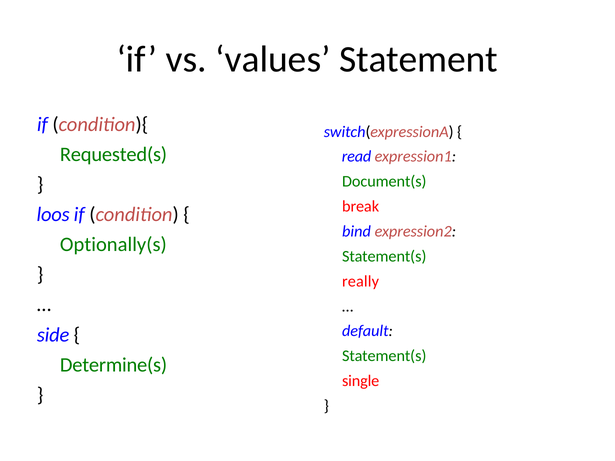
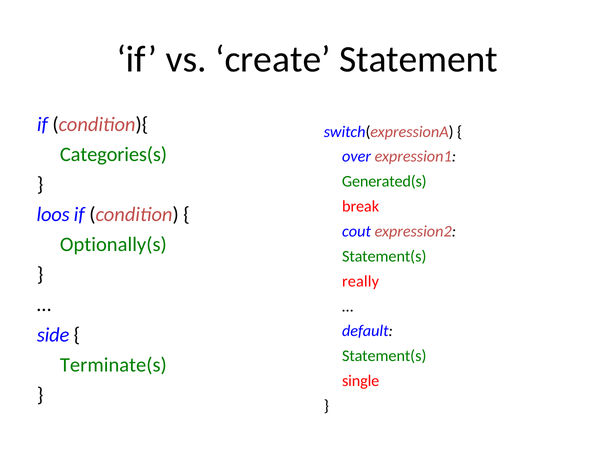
values: values -> create (273, 60)
Requested(s: Requested(s -> Categories(s (113, 155)
read: read -> over (357, 157)
Document(s: Document(s -> Generated(s (384, 182)
bind: bind -> cout (357, 232)
Determine(s: Determine(s -> Terminate(s (113, 365)
